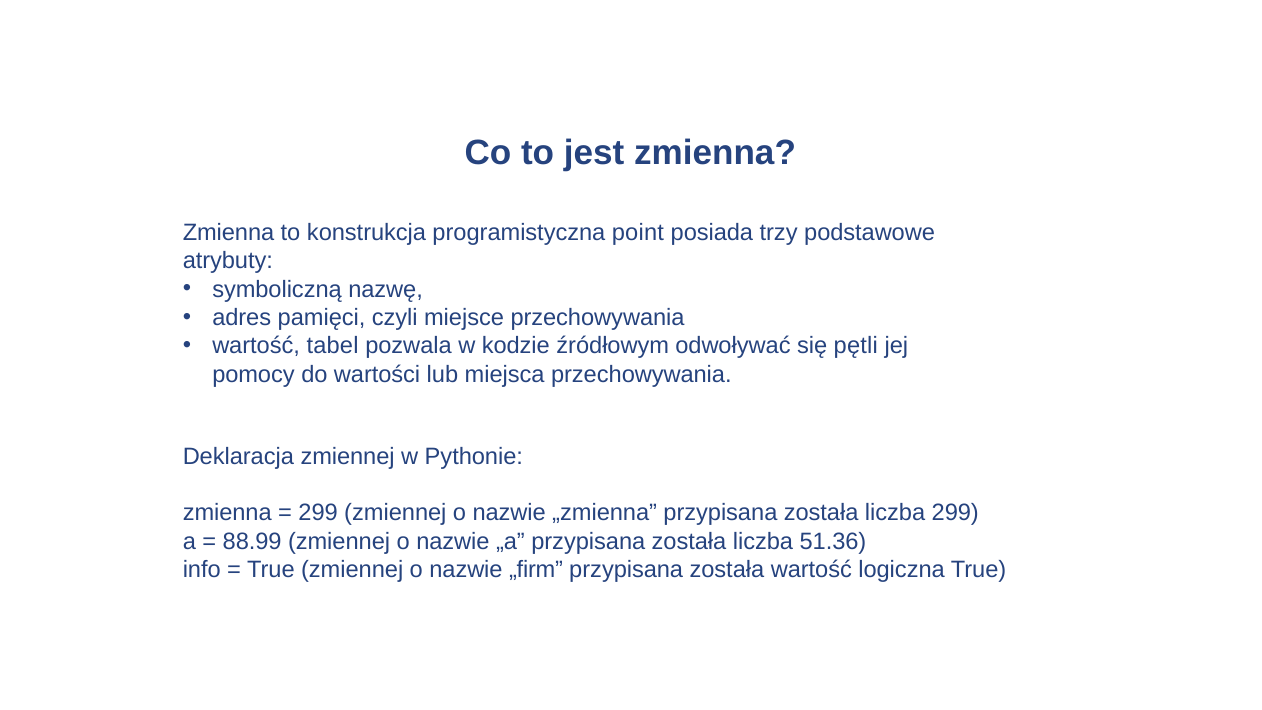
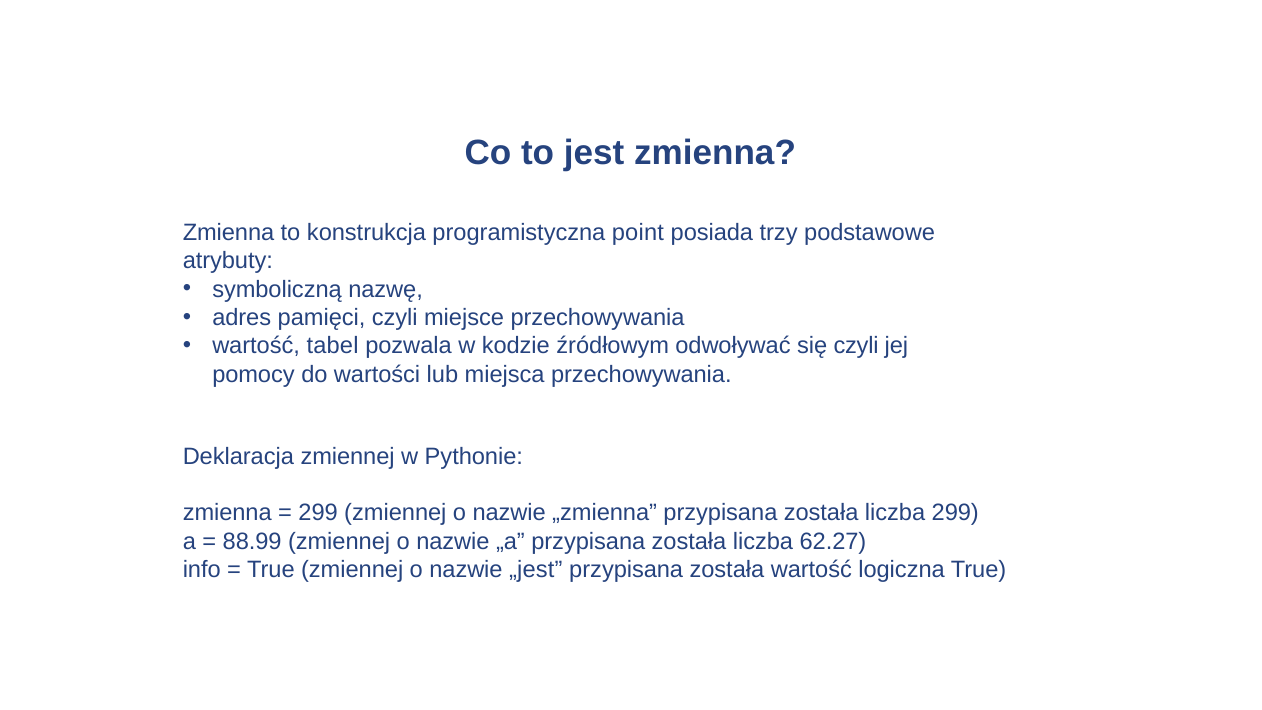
się pętli: pętli -> czyli (856, 346)
51.36: 51.36 -> 62.27 (833, 541)
„firm: „firm -> „jest (536, 570)
